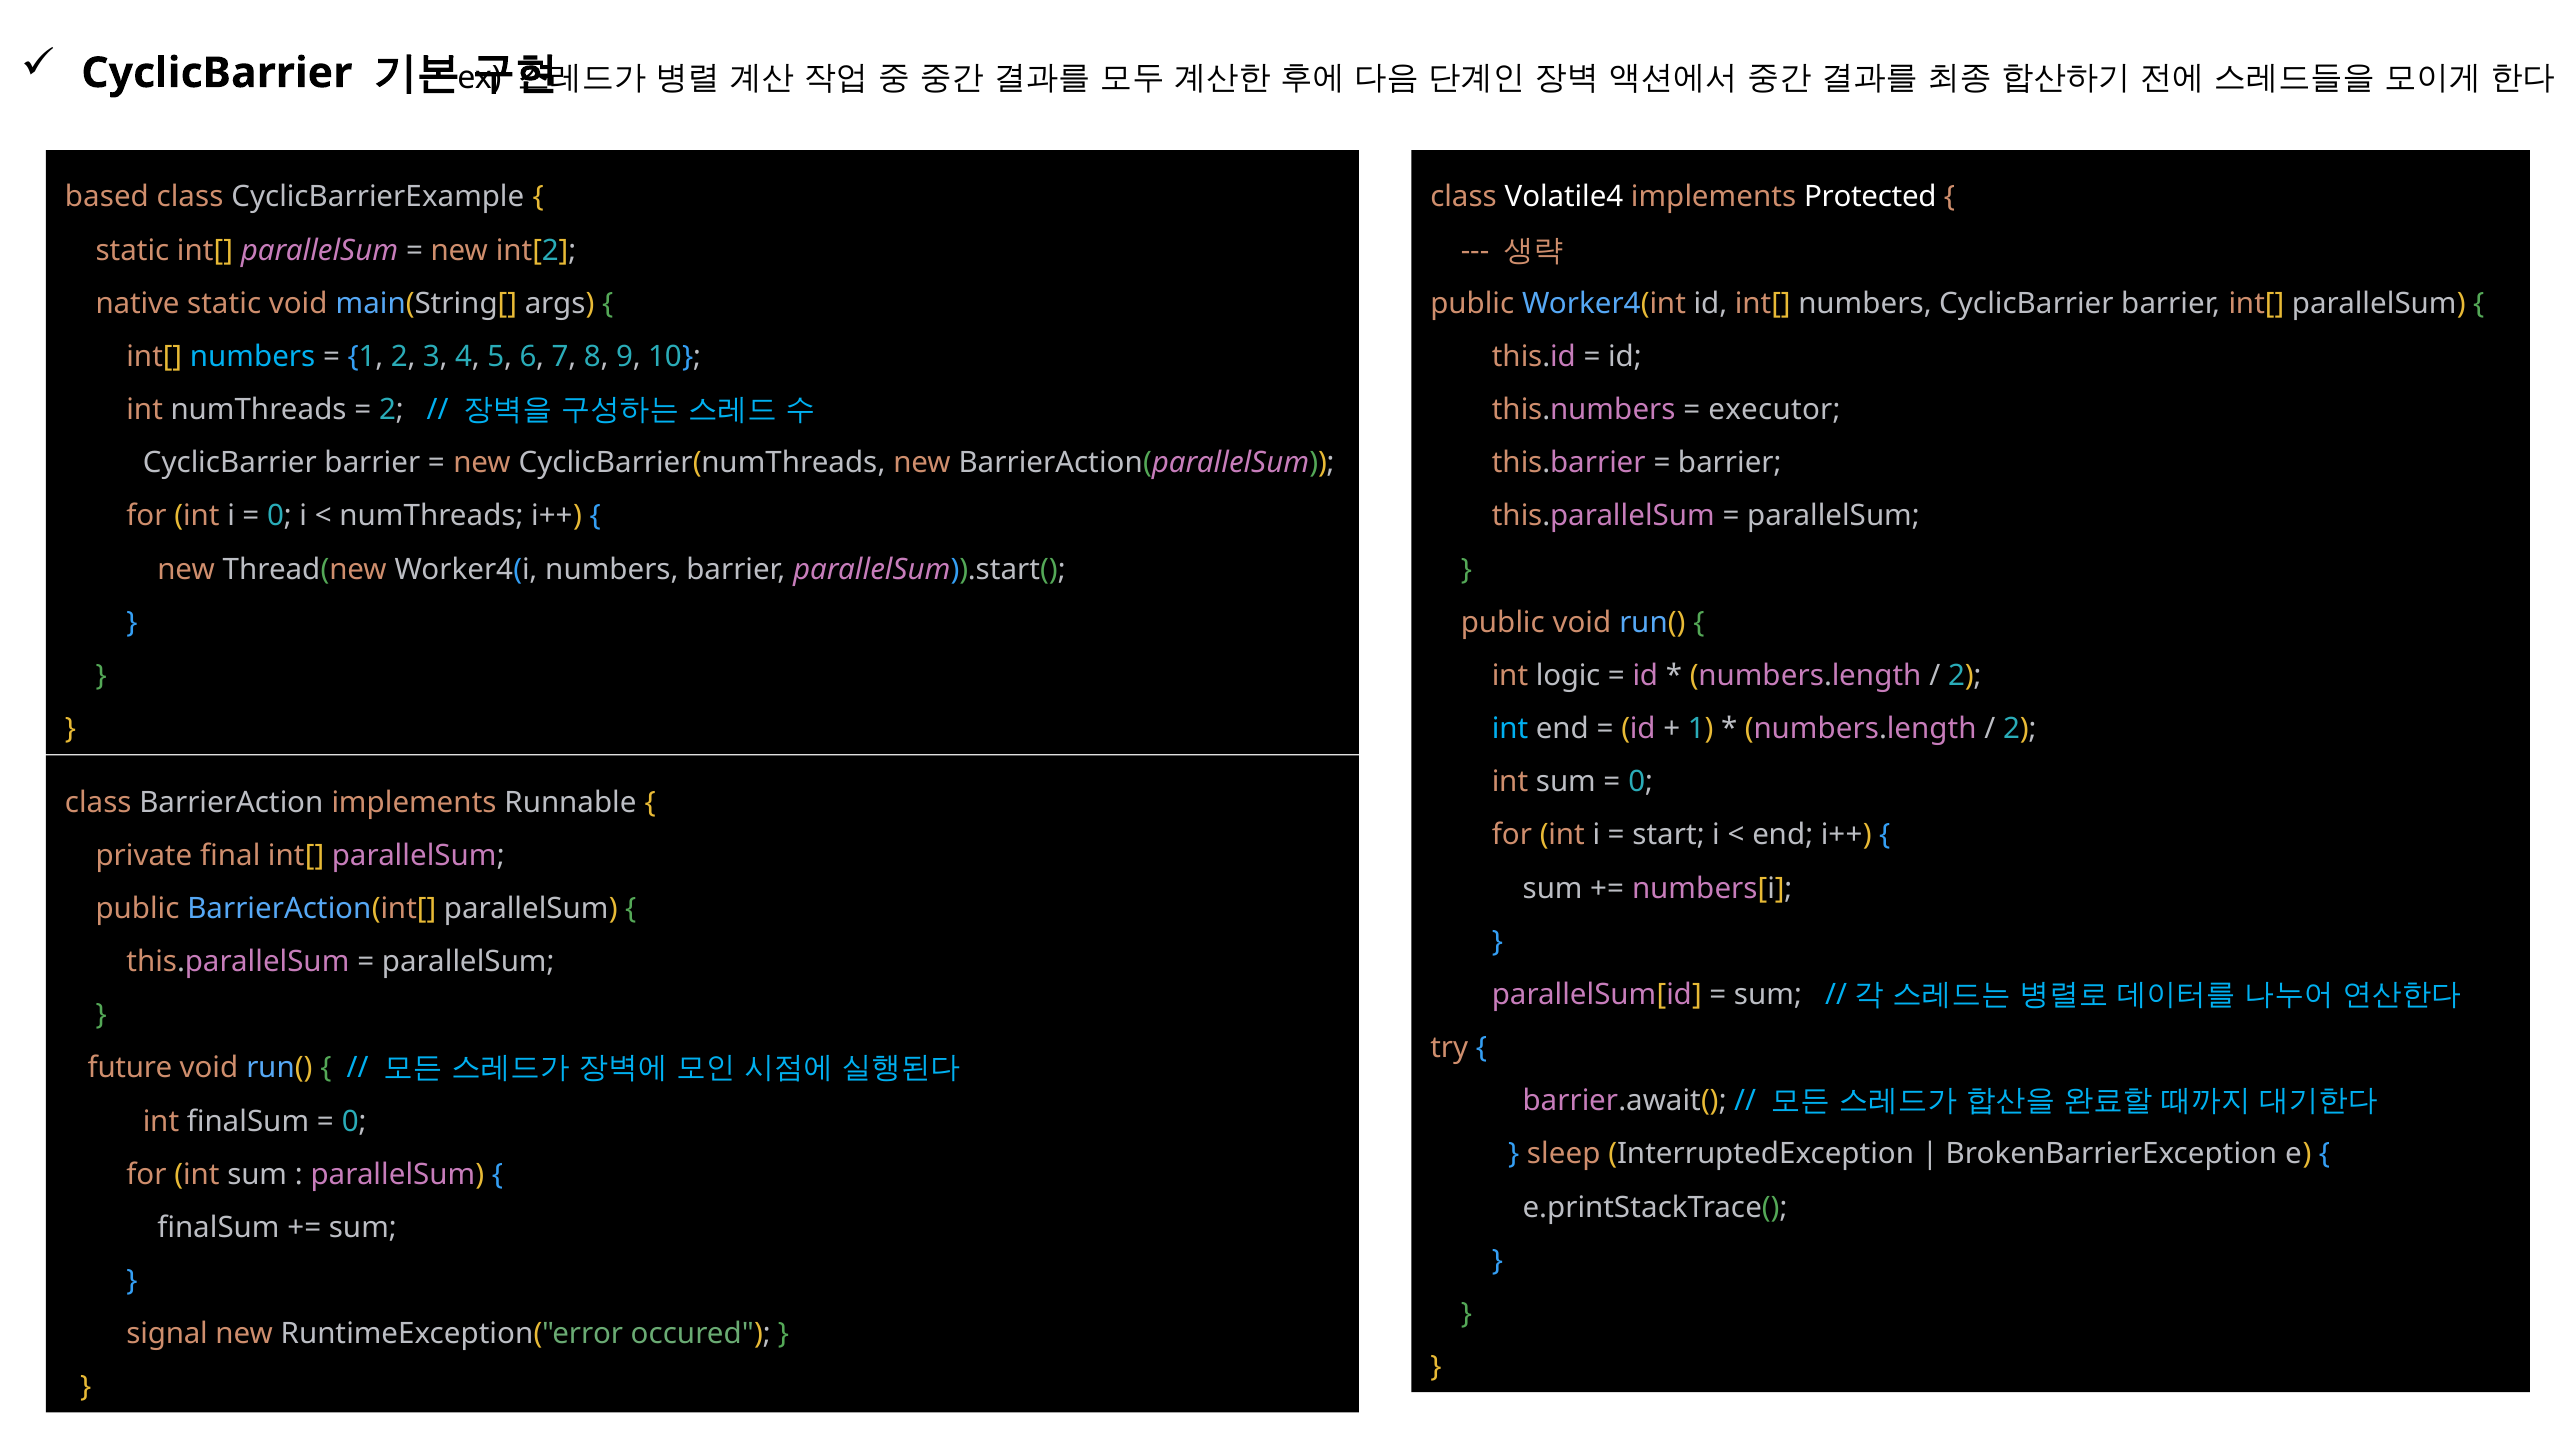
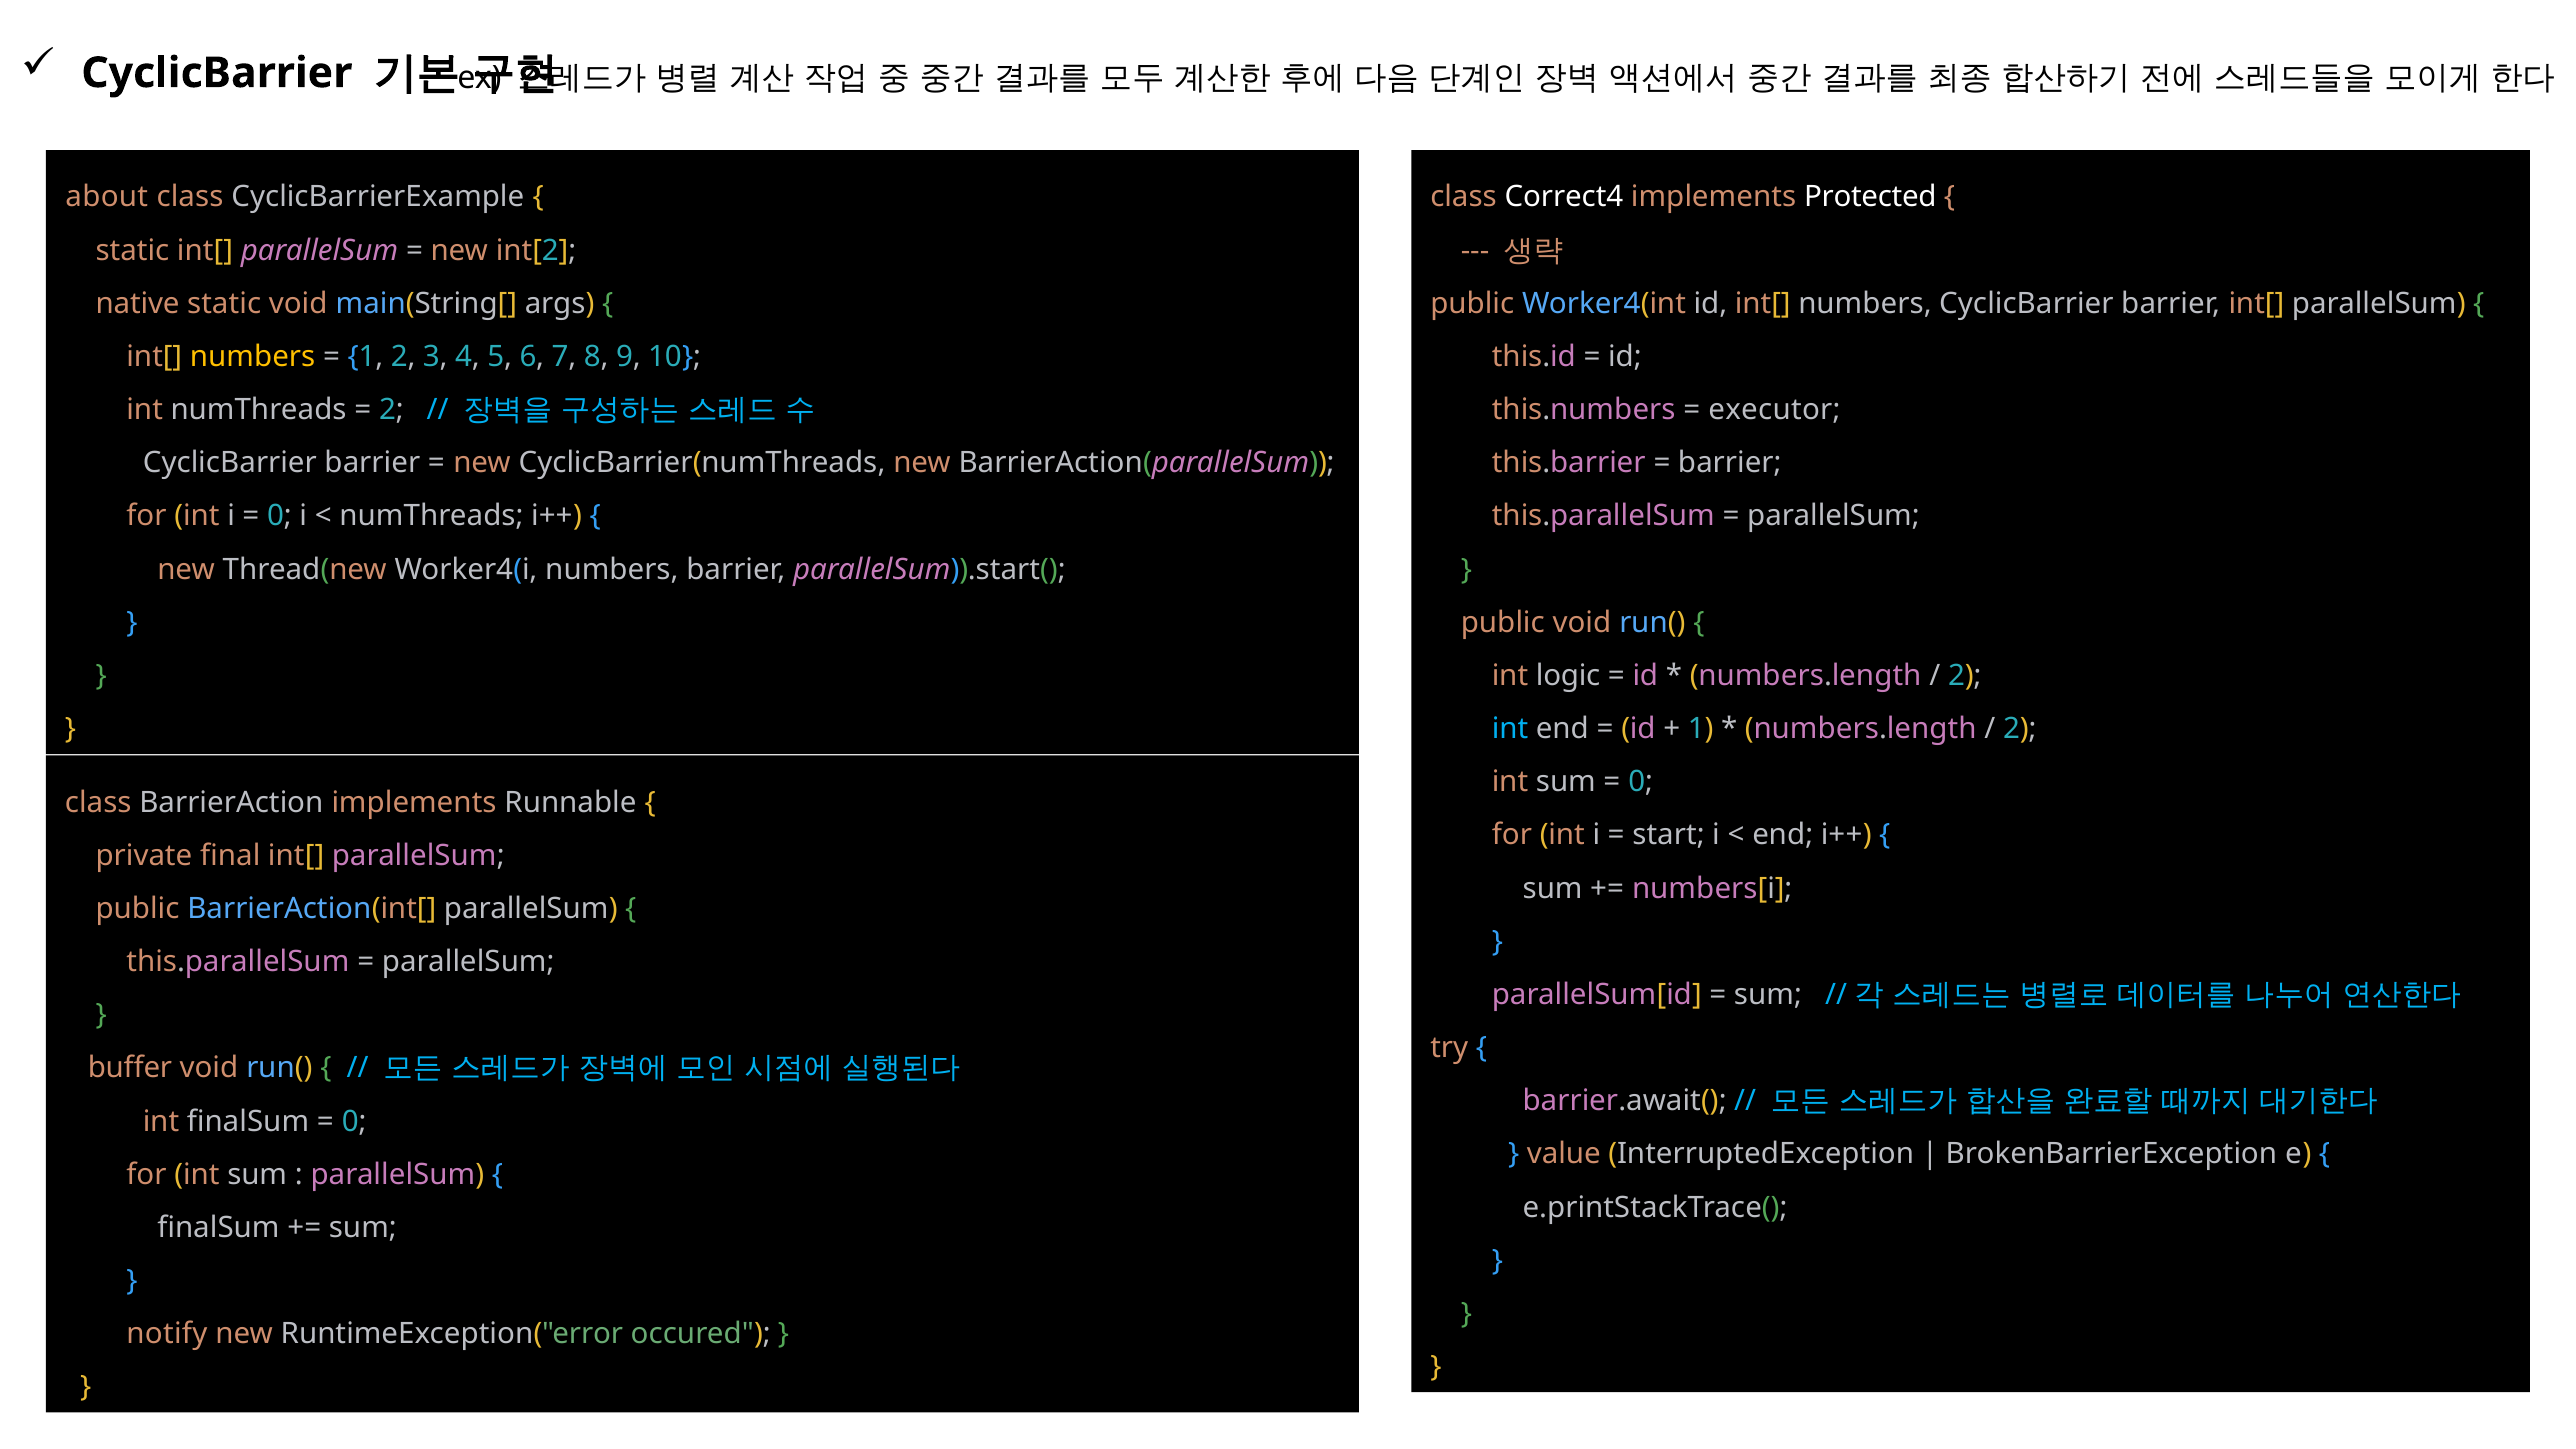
based: based -> about (107, 197)
Volatile4: Volatile4 -> Correct4 (1564, 197)
numbers colour: light blue -> yellow (253, 357)
future: future -> buffer (130, 1068)
sleep: sleep -> value (1564, 1154)
signal: signal -> notify (167, 1334)
